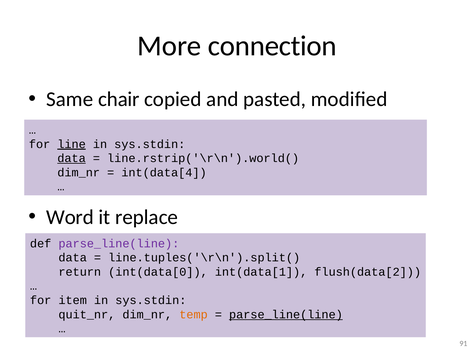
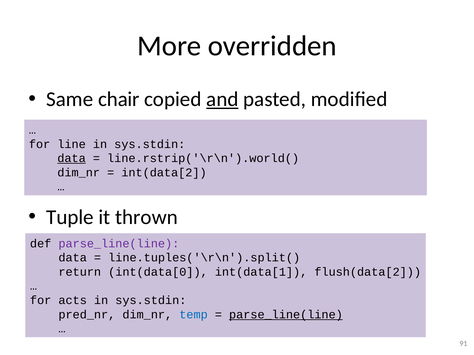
connection: connection -> overridden (272, 46)
and underline: none -> present (222, 99)
line underline: present -> none (72, 144)
int(data[4: int(data[4 -> int(data[2 (164, 173)
Word: Word -> Tuple (70, 217)
replace: replace -> thrown (147, 217)
item: item -> acts (73, 301)
quit_nr: quit_nr -> pred_nr (87, 315)
temp colour: orange -> blue (194, 315)
